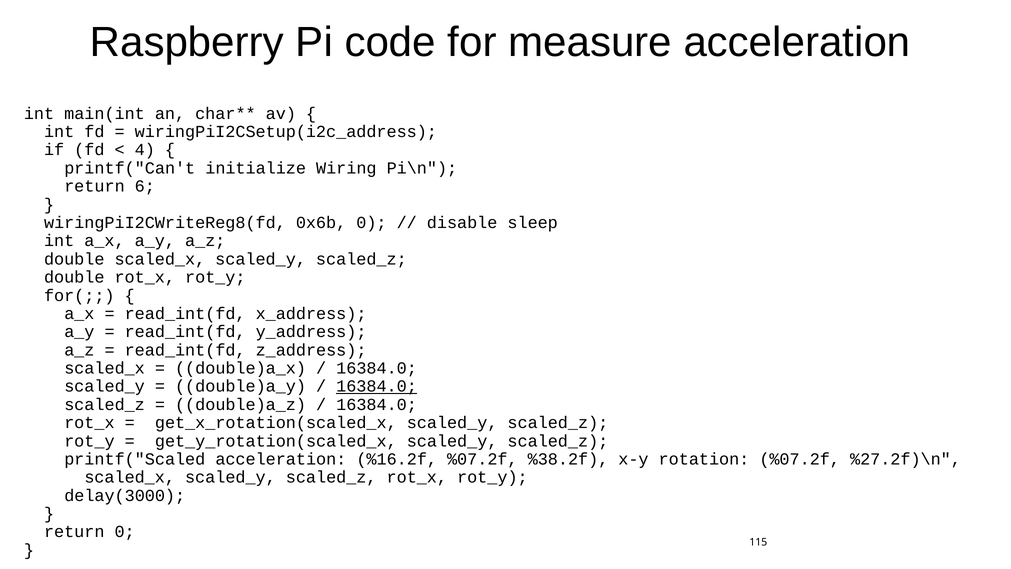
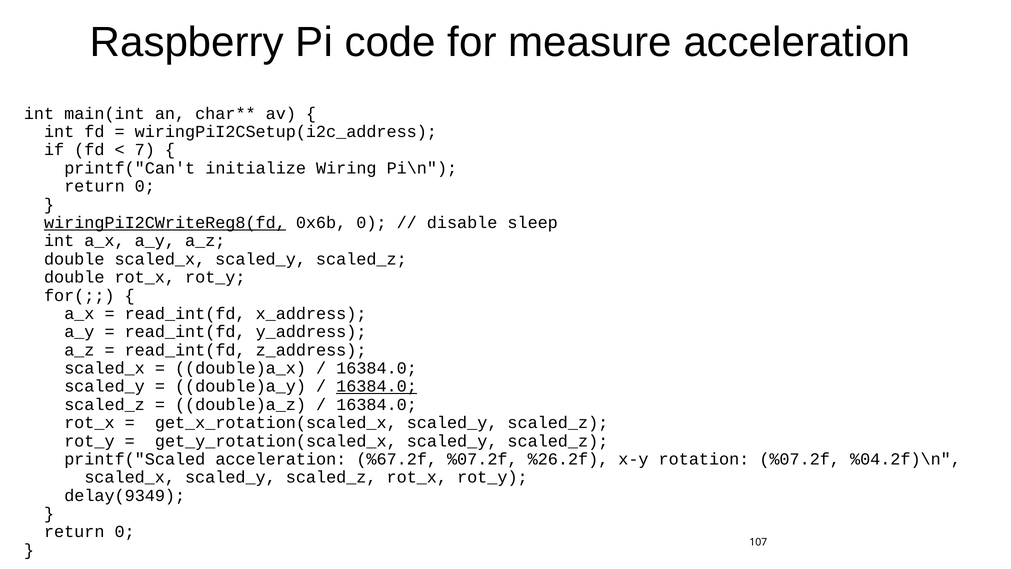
4: 4 -> 7 (145, 150)
6: 6 -> 0 (145, 186)
wiringPiI2CWriteReg8(fd underline: none -> present (165, 223)
%16.2f: %16.2f -> %67.2f (397, 459)
%38.2f: %38.2f -> %26.2f (568, 459)
%27.2f)\n: %27.2f)\n -> %04.2f)\n (905, 459)
delay(3000: delay(3000 -> delay(9349 (125, 495)
115: 115 -> 107 (758, 542)
